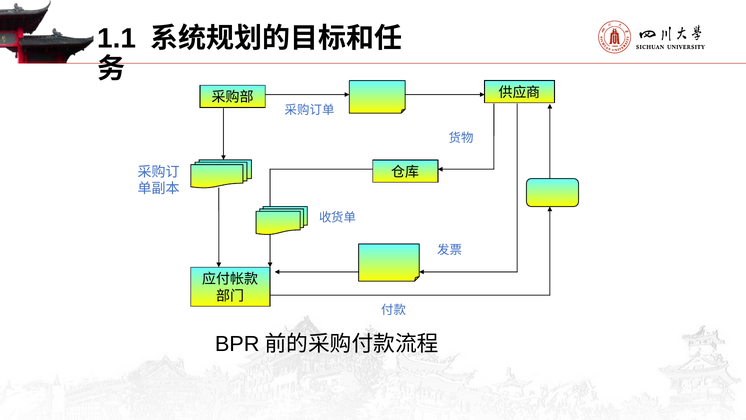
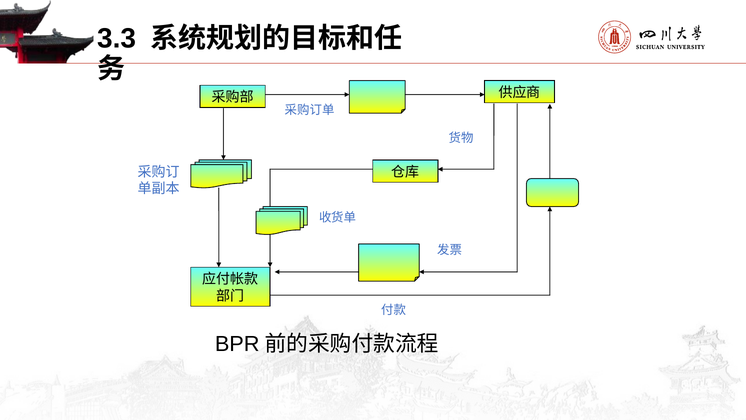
1.1: 1.1 -> 3.3 (117, 39)
